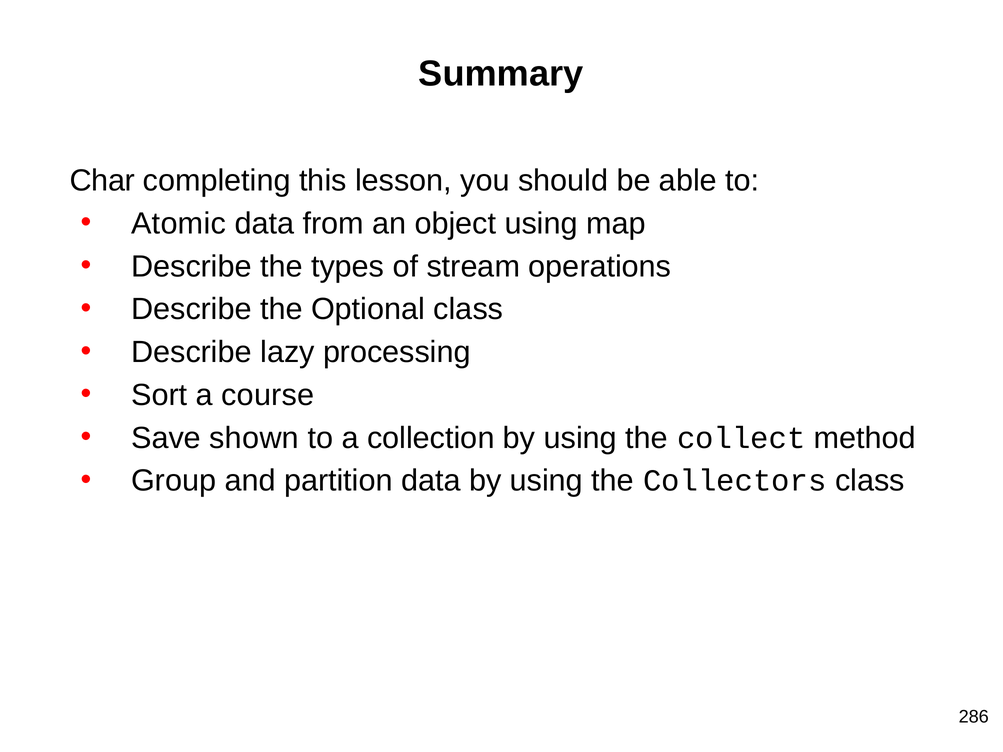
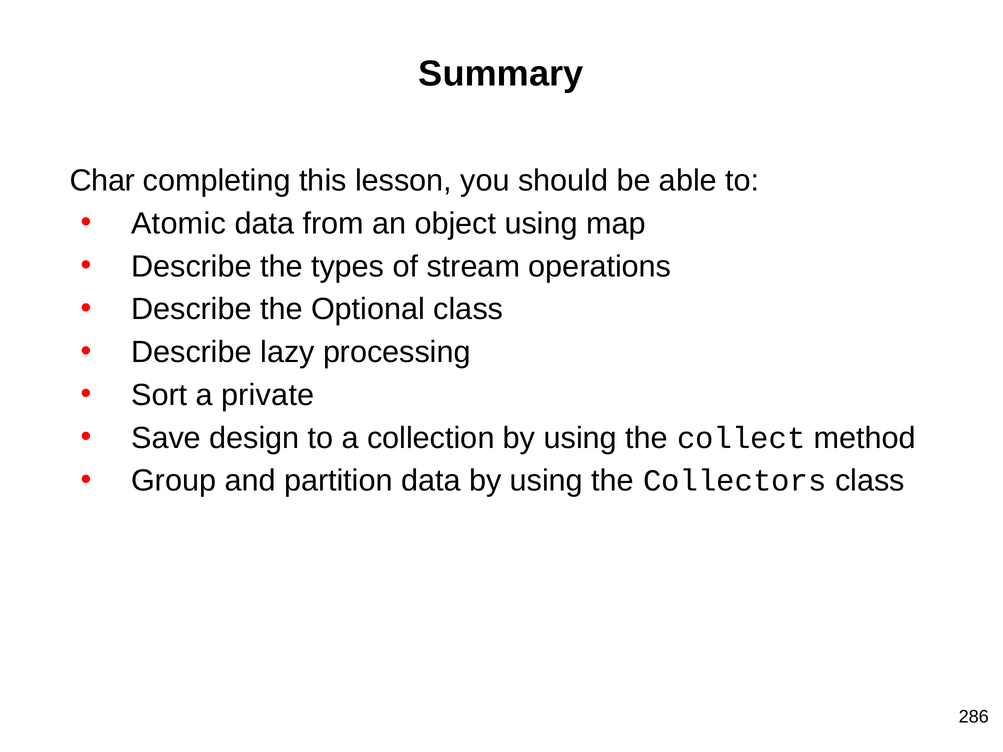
course: course -> private (268, 395)
shown: shown -> design (254, 438)
